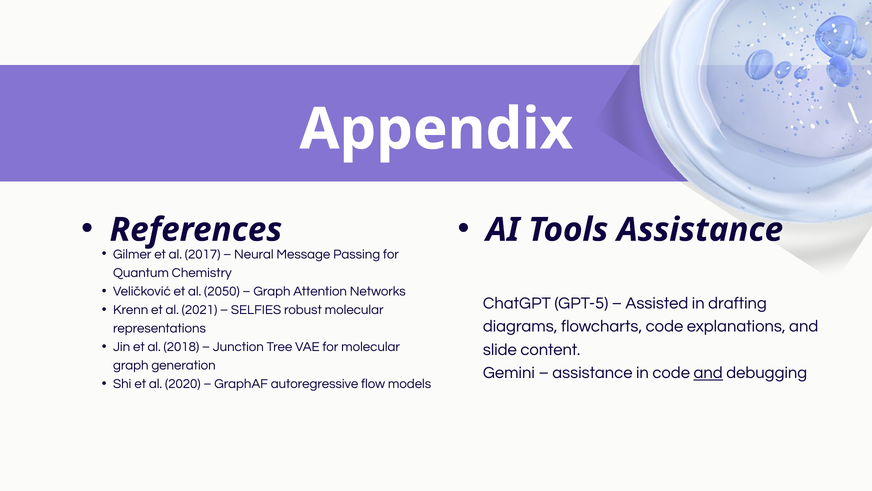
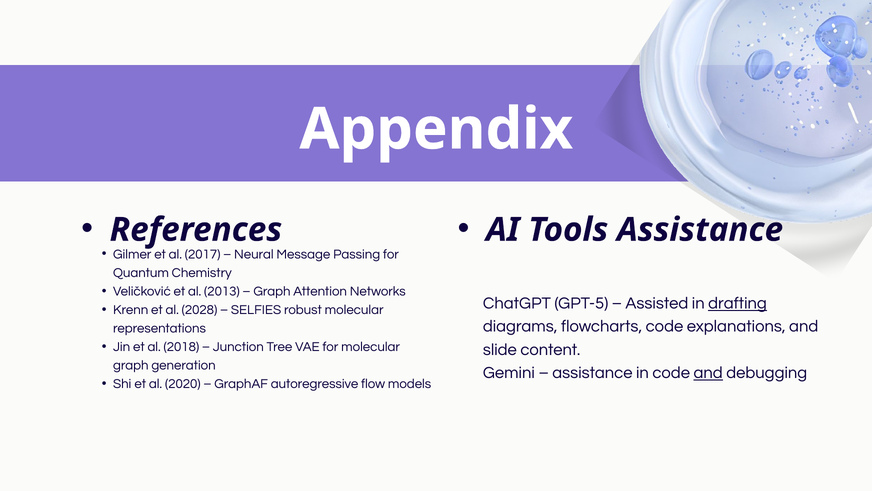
2050: 2050 -> 2013 (222, 291)
drafting underline: none -> present (737, 303)
2021: 2021 -> 2028 (199, 310)
